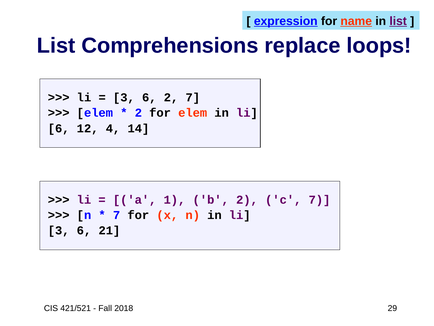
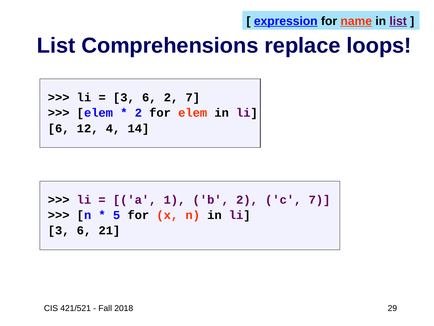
7: 7 -> 5 (117, 215)
